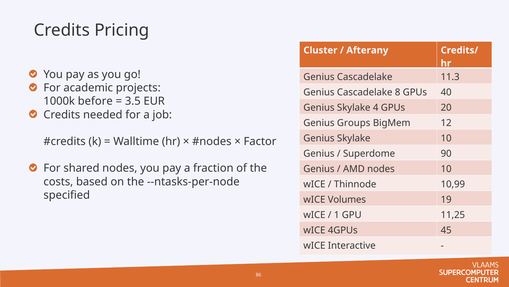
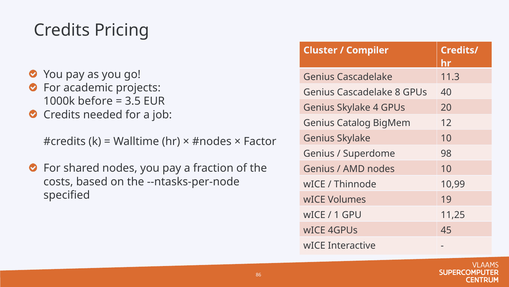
Afterany: Afterany -> Compiler (367, 50)
Groups: Groups -> Catalog (354, 123)
90: 90 -> 98 (446, 153)
